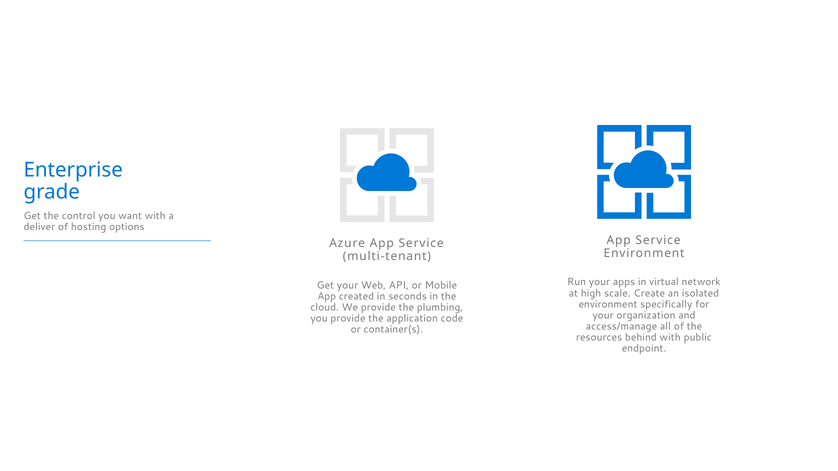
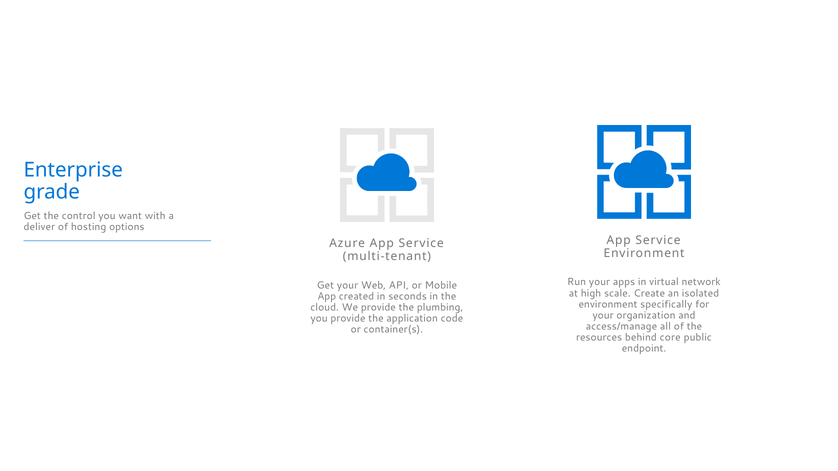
behind with: with -> core (670, 338)
